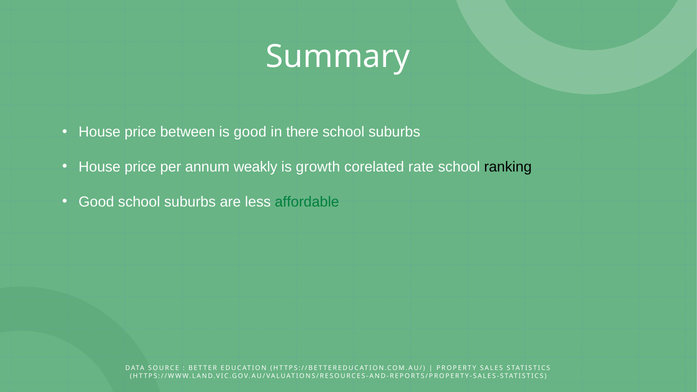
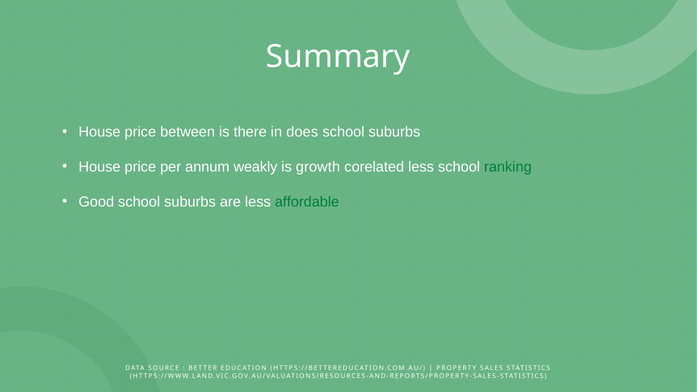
is good: good -> there (250, 132)
there: there -> does (302, 132)
corelated rate: rate -> less (421, 167)
ranking colour: black -> green (508, 167)
